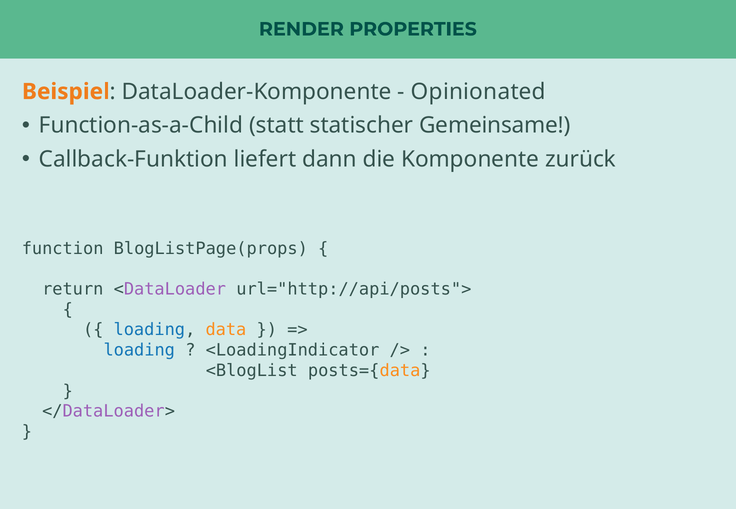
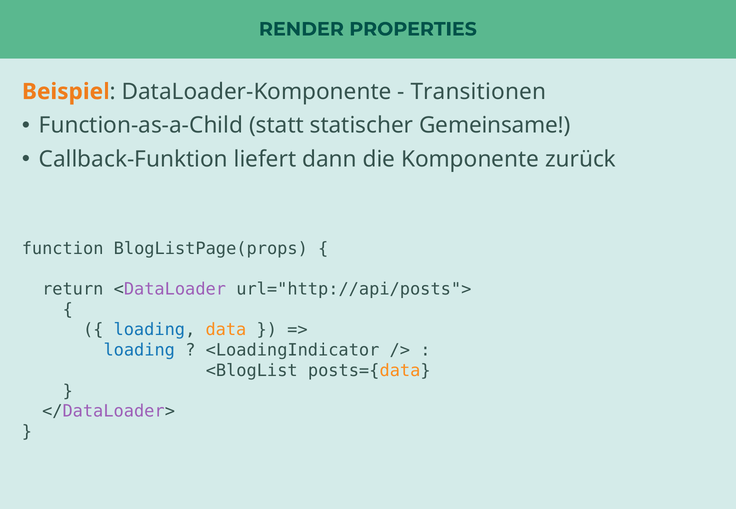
Opinionated: Opinionated -> Transitionen (478, 92)
